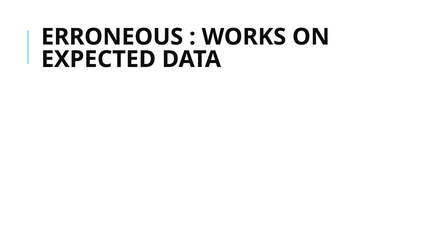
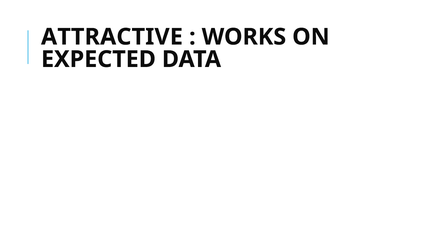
ERRONEOUS: ERRONEOUS -> ATTRACTIVE (112, 37)
